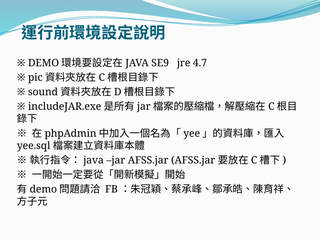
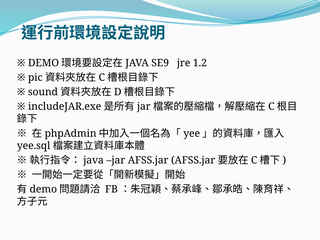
4.7: 4.7 -> 1.2 (200, 63)
